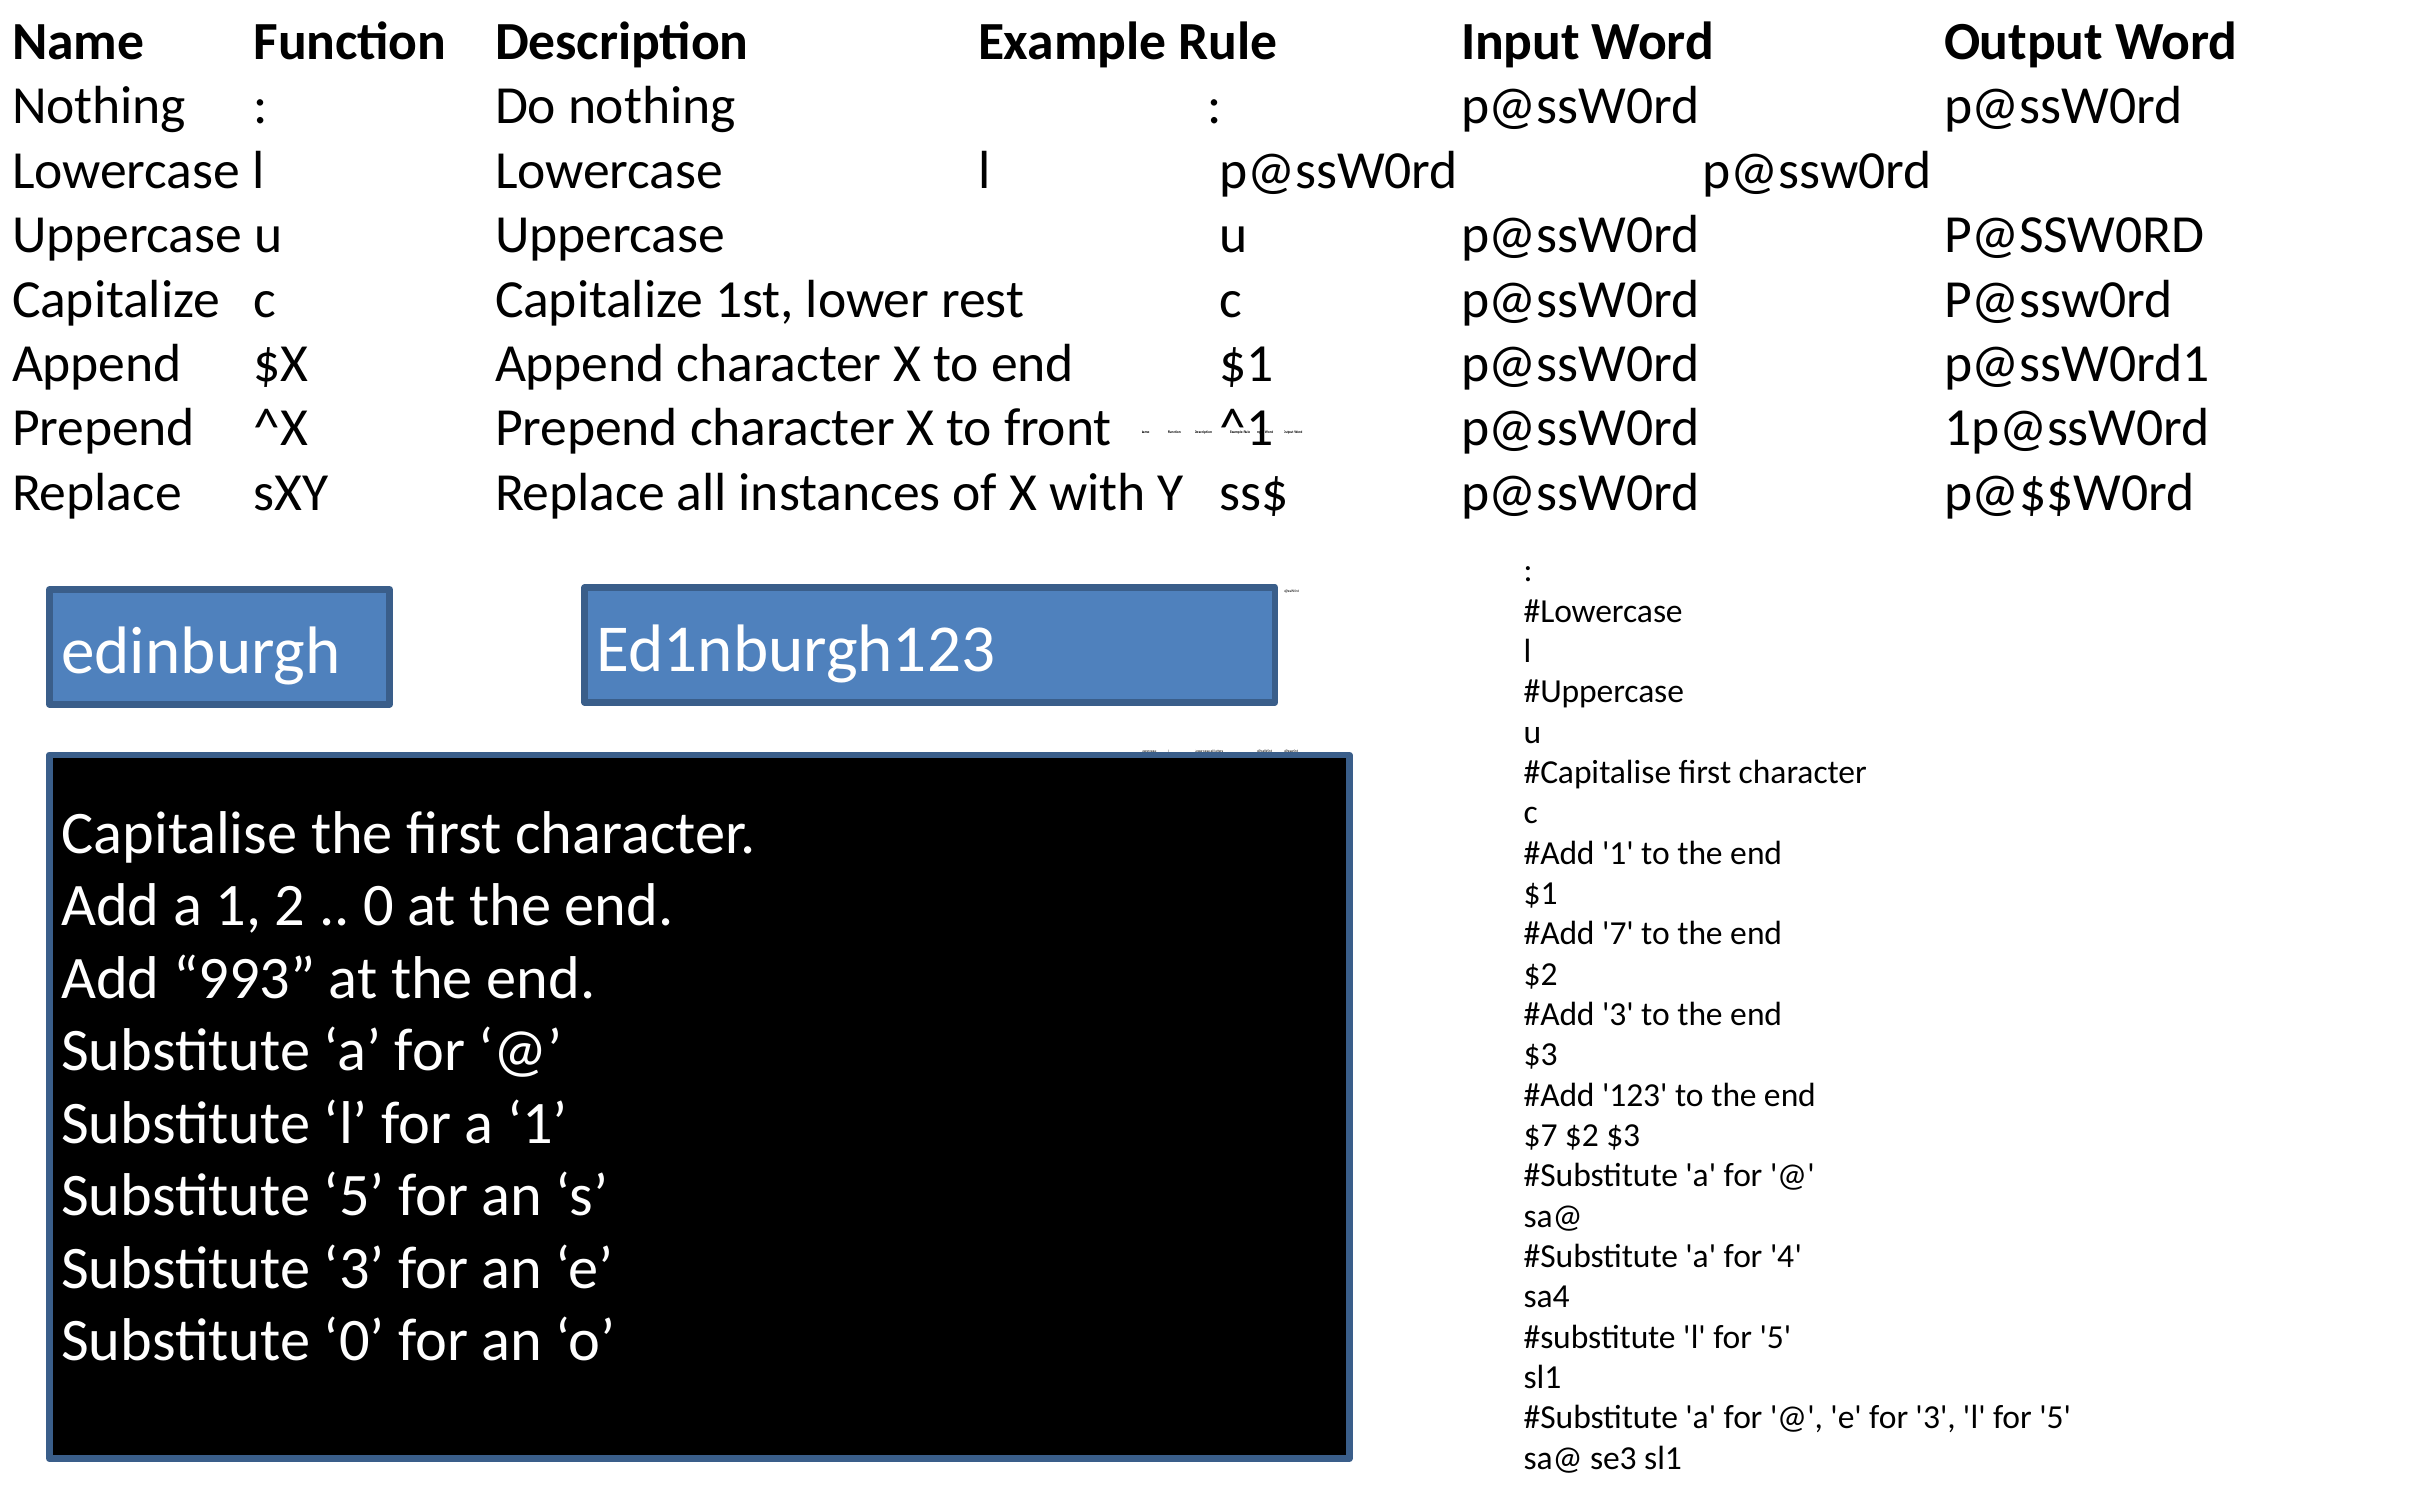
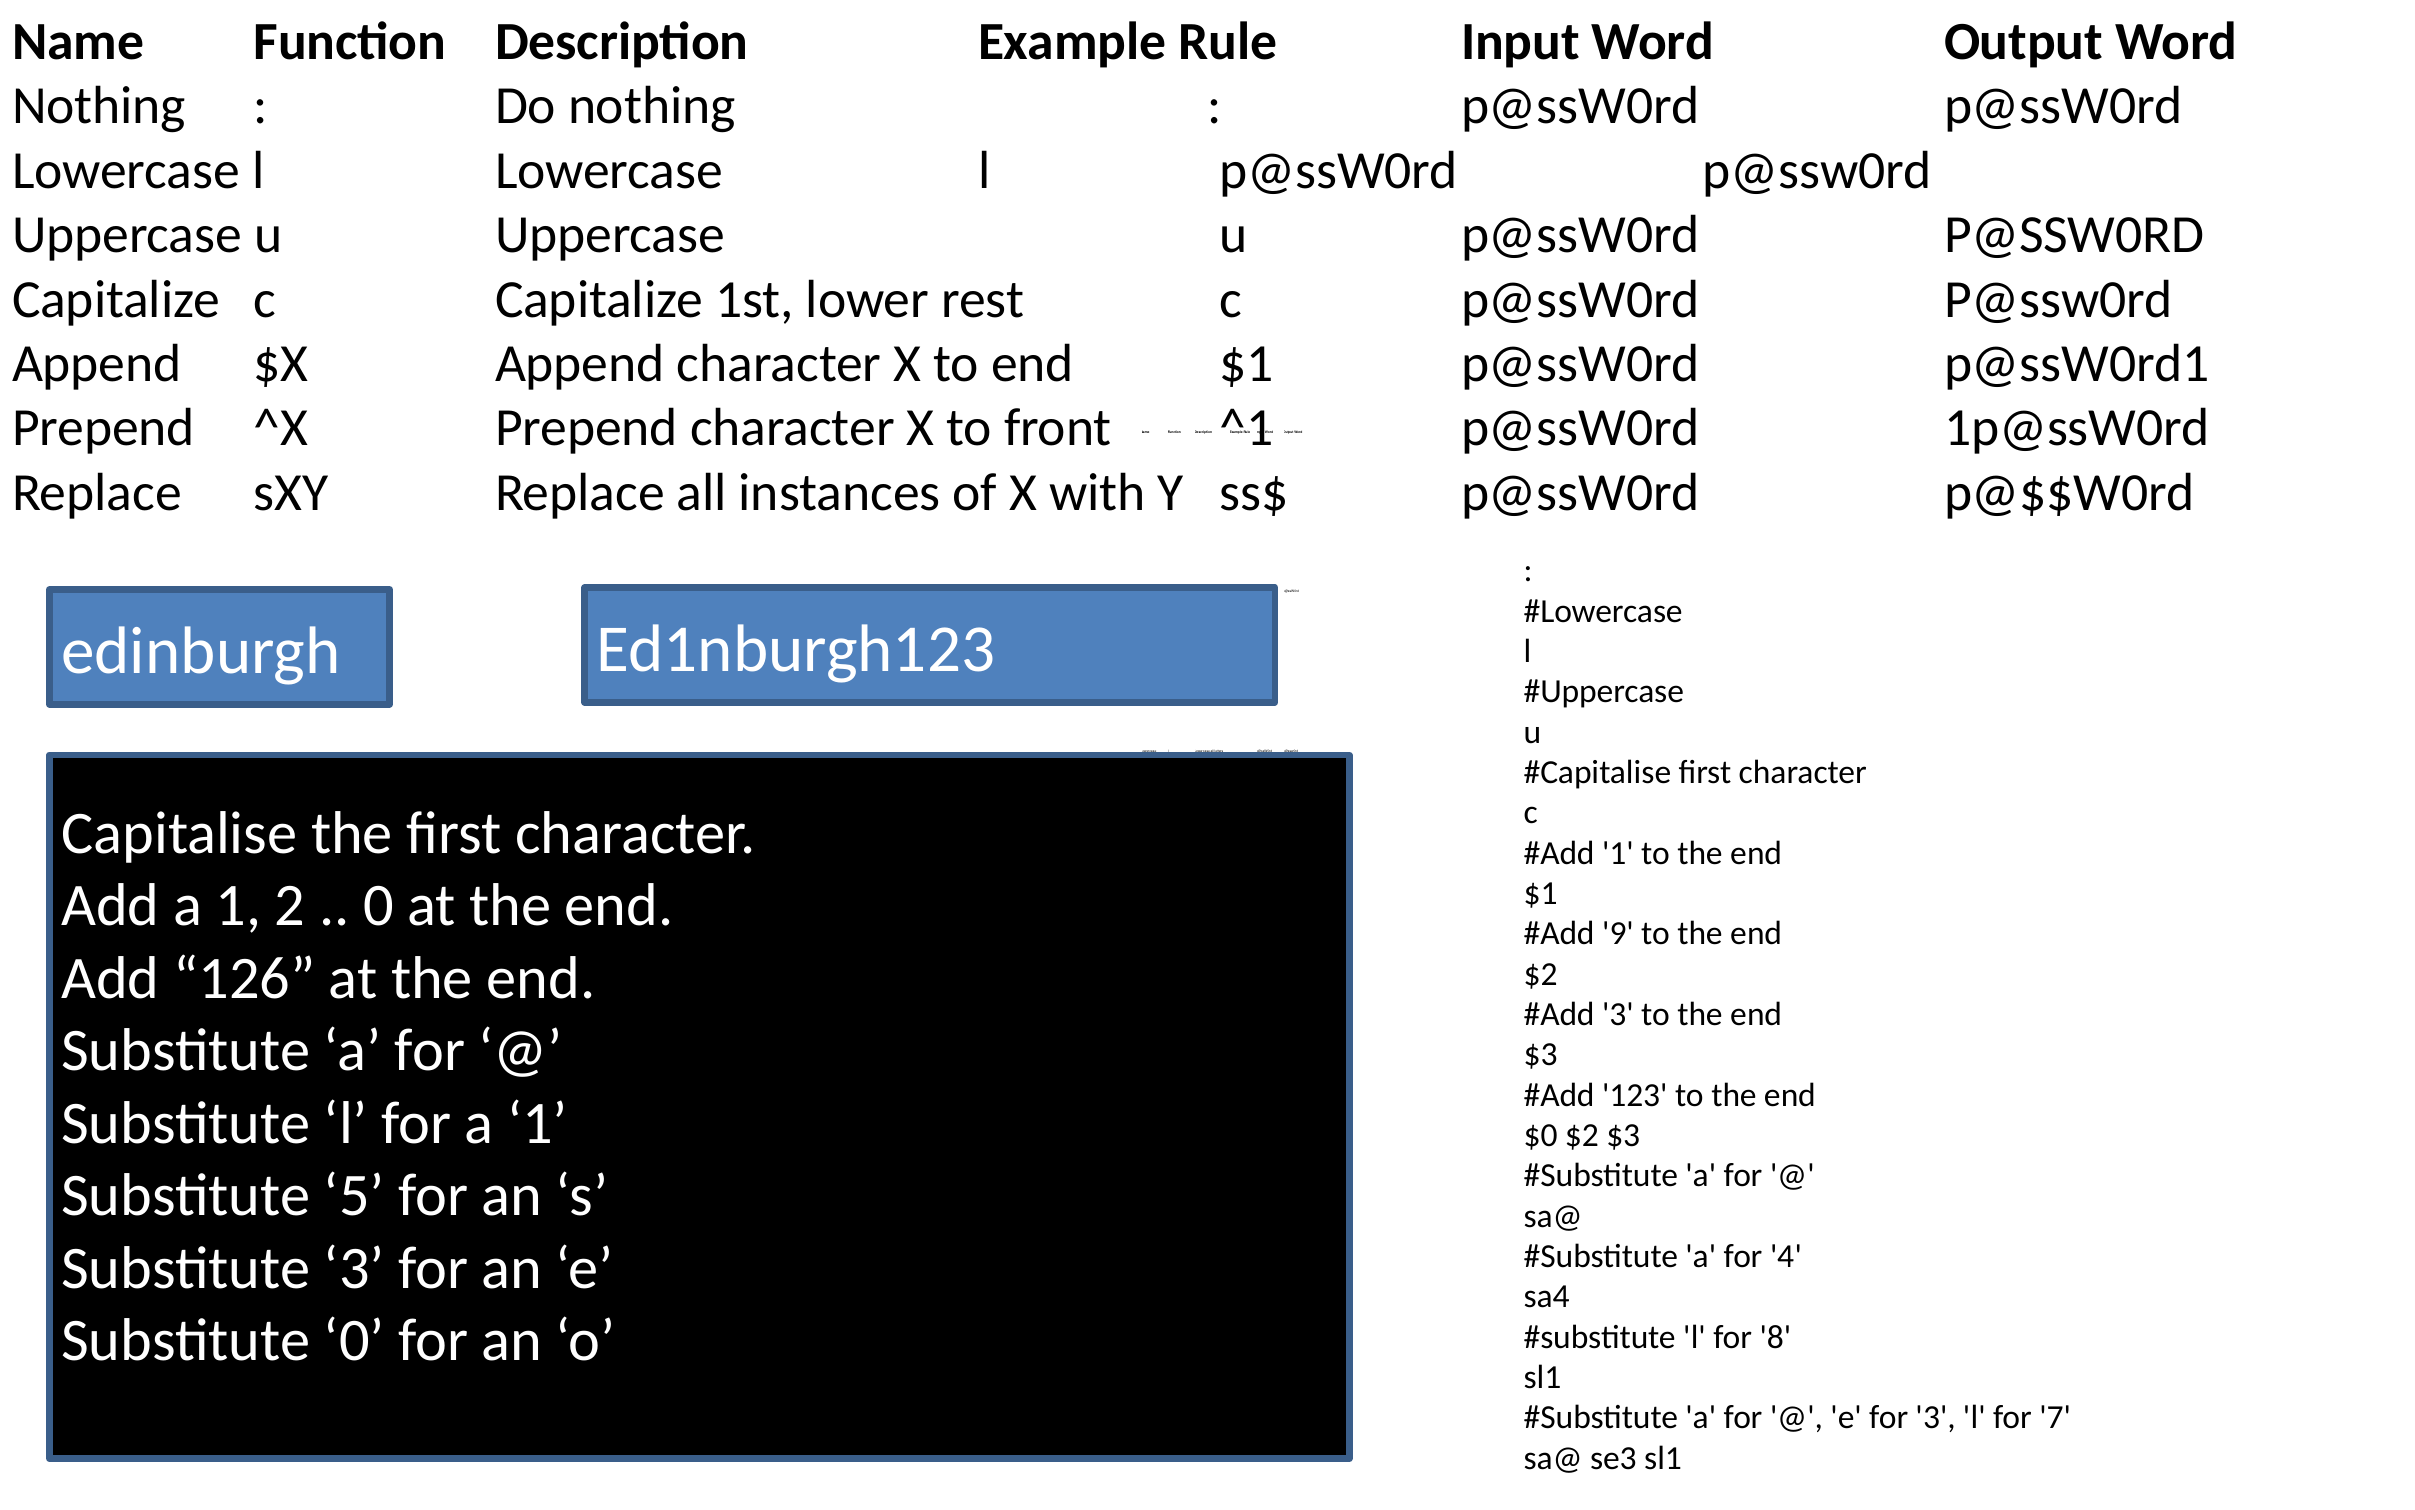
7: 7 -> 9 (1618, 933)
993: 993 -> 126 (244, 978)
$7: $7 -> $0 (1541, 1135)
5: 5 -> 8 (1775, 1336)
3 l for 5: 5 -> 7 (2055, 1417)
